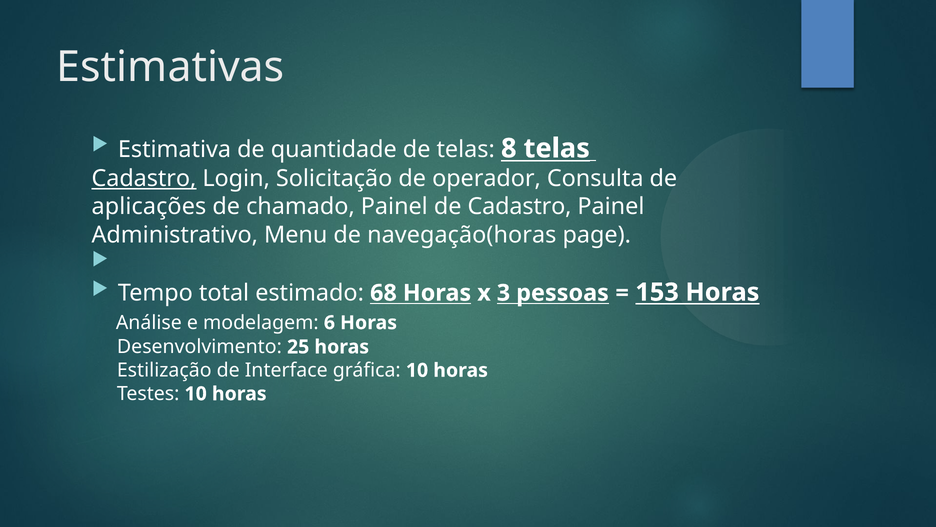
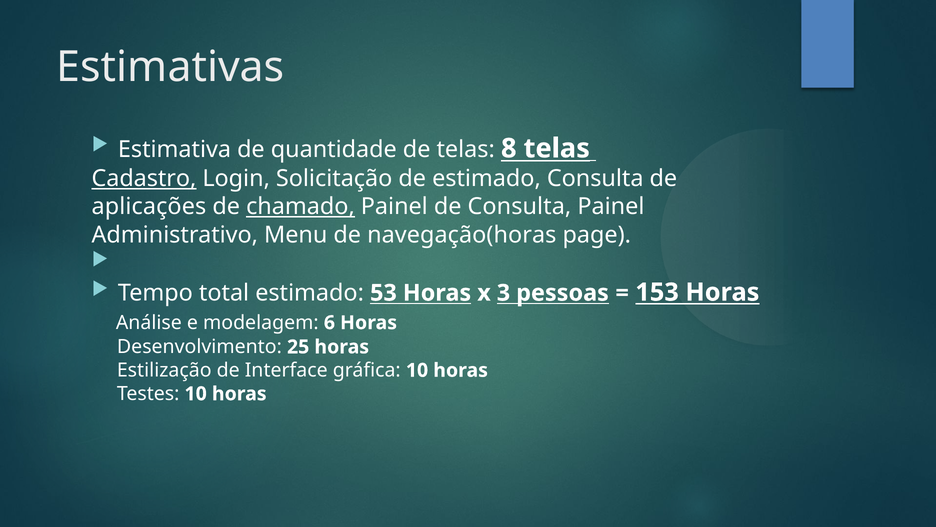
de operador: operador -> estimado (486, 178)
chamado underline: none -> present (300, 207)
de Cadastro: Cadastro -> Consulta (519, 207)
68: 68 -> 53 (383, 293)
